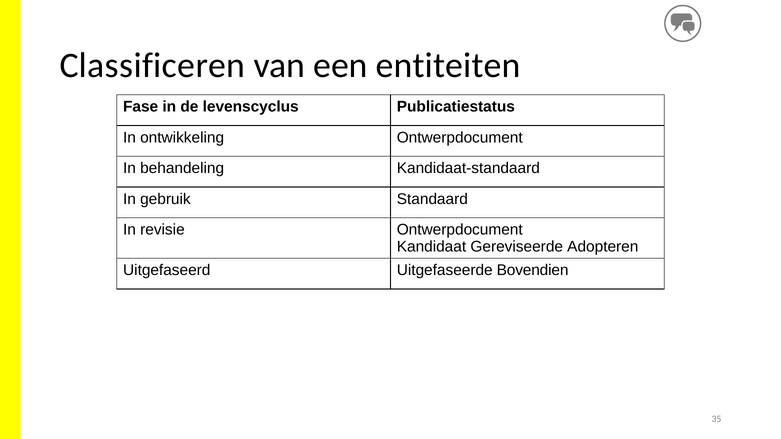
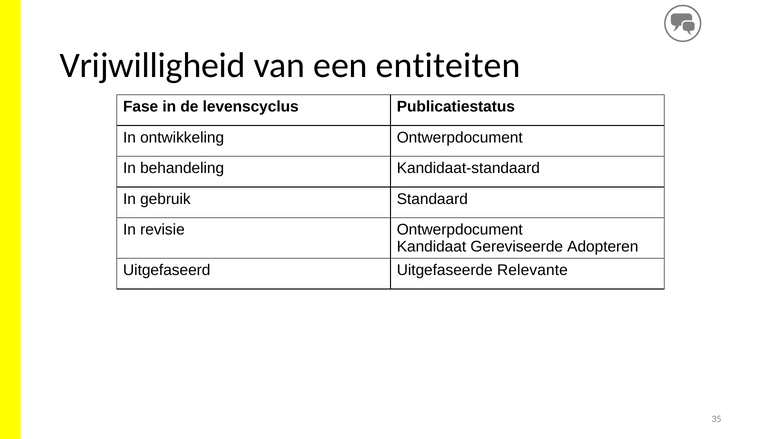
Classificeren: Classificeren -> Vrijwilligheid (153, 66)
Bovendien: Bovendien -> Relevante (532, 270)
